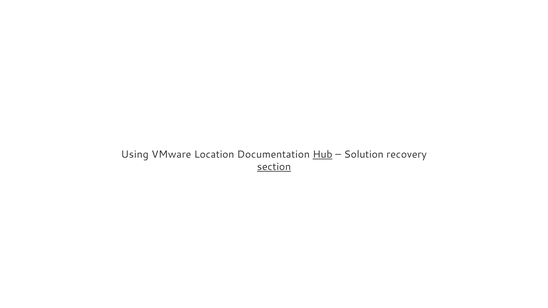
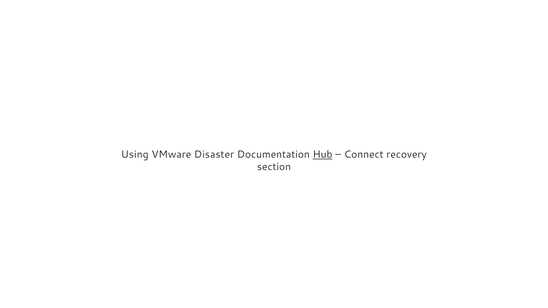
Location: Location -> Disaster (214, 155)
Solution: Solution -> Connect (364, 155)
section underline: present -> none (274, 167)
